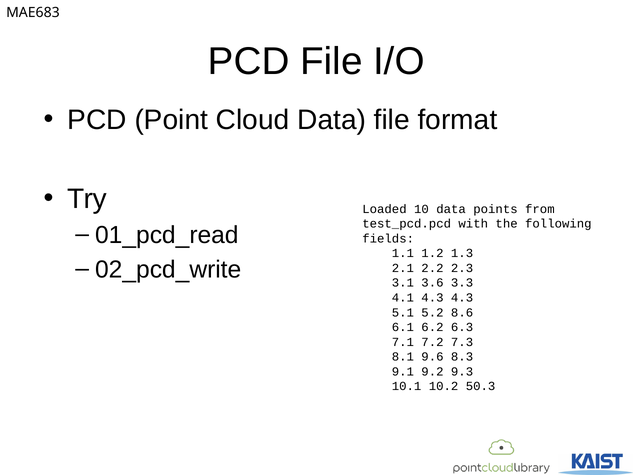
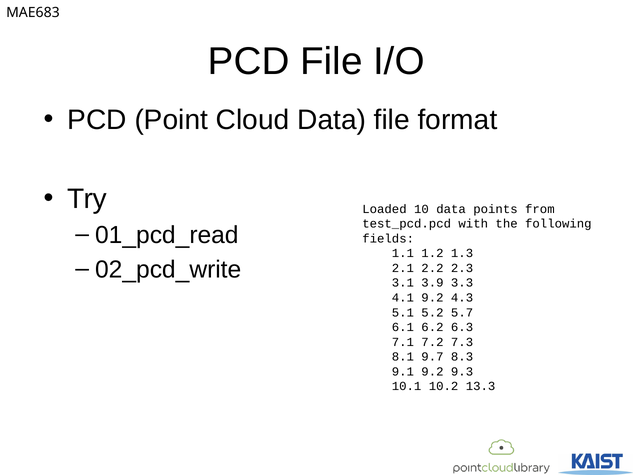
3.6: 3.6 -> 3.9 (432, 283)
4.1 4.3: 4.3 -> 9.2 (432, 298)
8.6: 8.6 -> 5.7 (462, 312)
9.6: 9.6 -> 9.7 (432, 357)
50.3: 50.3 -> 13.3 (481, 386)
